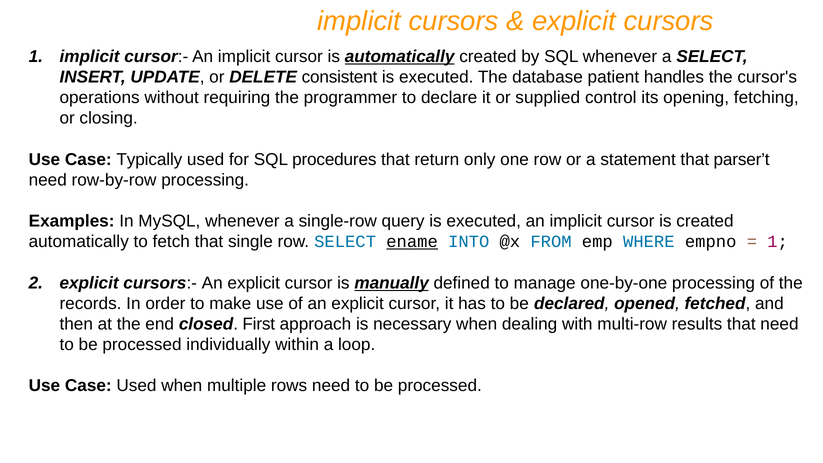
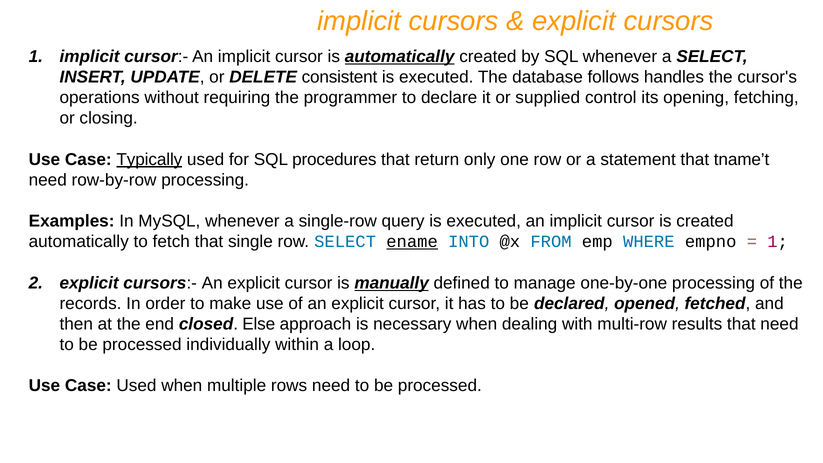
patient: patient -> follows (613, 77)
Typically underline: none -> present (149, 159)
parser’t: parser’t -> tname’t (742, 159)
First: First -> Else (259, 324)
